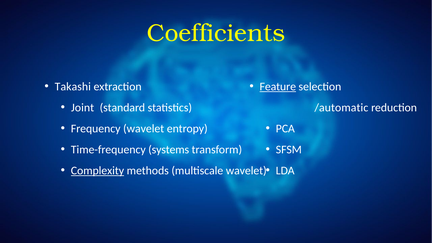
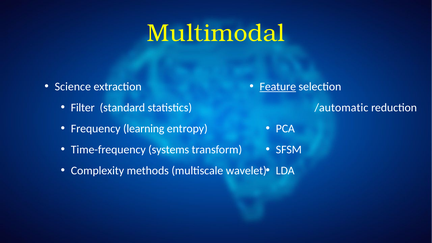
Coefficients: Coefficients -> Multimodal (216, 33)
Takashi: Takashi -> Science (73, 87)
Joint: Joint -> Filter (83, 108)
Frequency wavelet: wavelet -> learning (144, 129)
Complexity underline: present -> none (97, 171)
